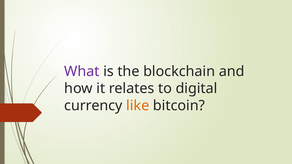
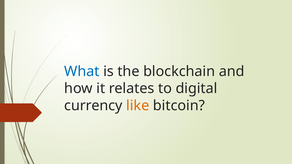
What colour: purple -> blue (82, 71)
